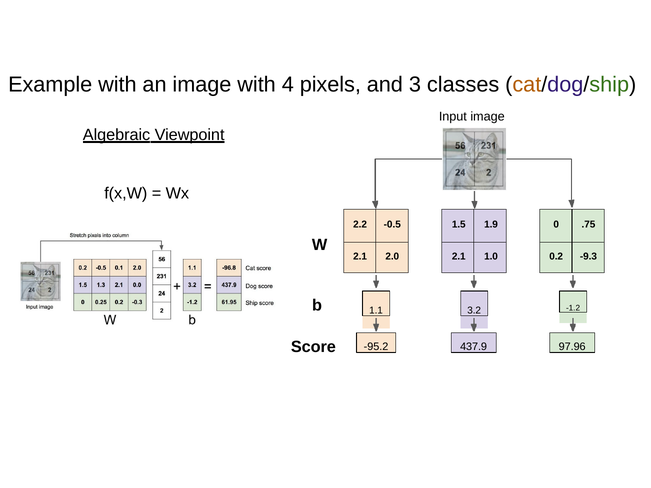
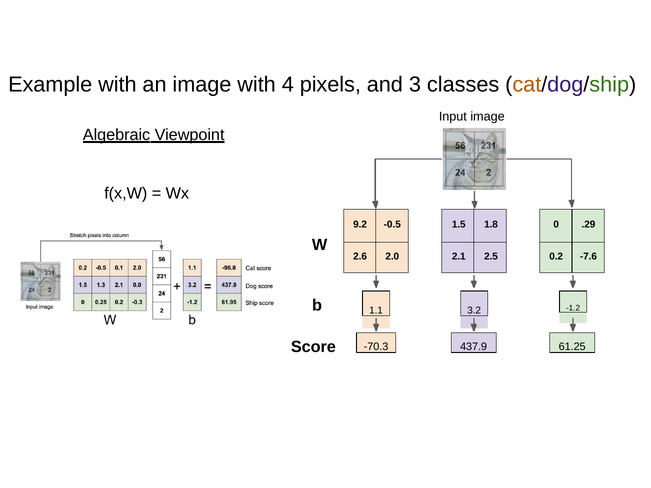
2.2: 2.2 -> 9.2 (360, 224)
1.9: 1.9 -> 1.8 (491, 224)
.75: .75 -> .29 (588, 224)
2.1: 2.1 -> 2.6 (360, 257)
1.0: 1.0 -> 2.5 (491, 257)
-9.3: -9.3 -> -7.6 (588, 257)
-95.2: -95.2 -> -70.3 (376, 347)
97.96: 97.96 -> 61.25 (572, 347)
